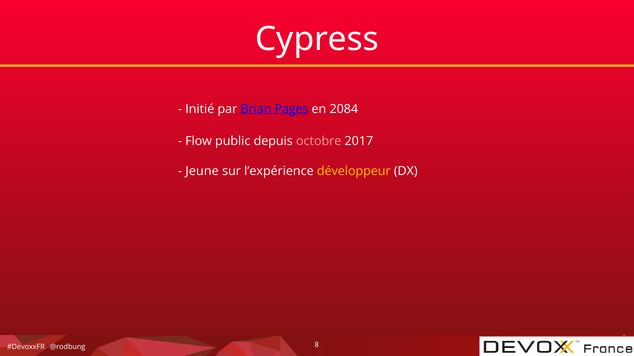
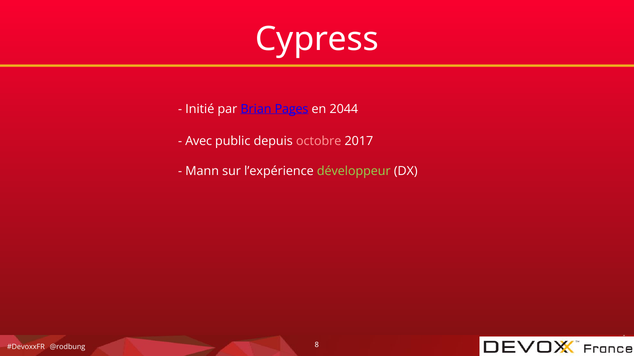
2084: 2084 -> 2044 (344, 109)
Flow: Flow -> Avec (199, 141)
Jeune: Jeune -> Mann (202, 172)
développeur colour: yellow -> light green (354, 172)
